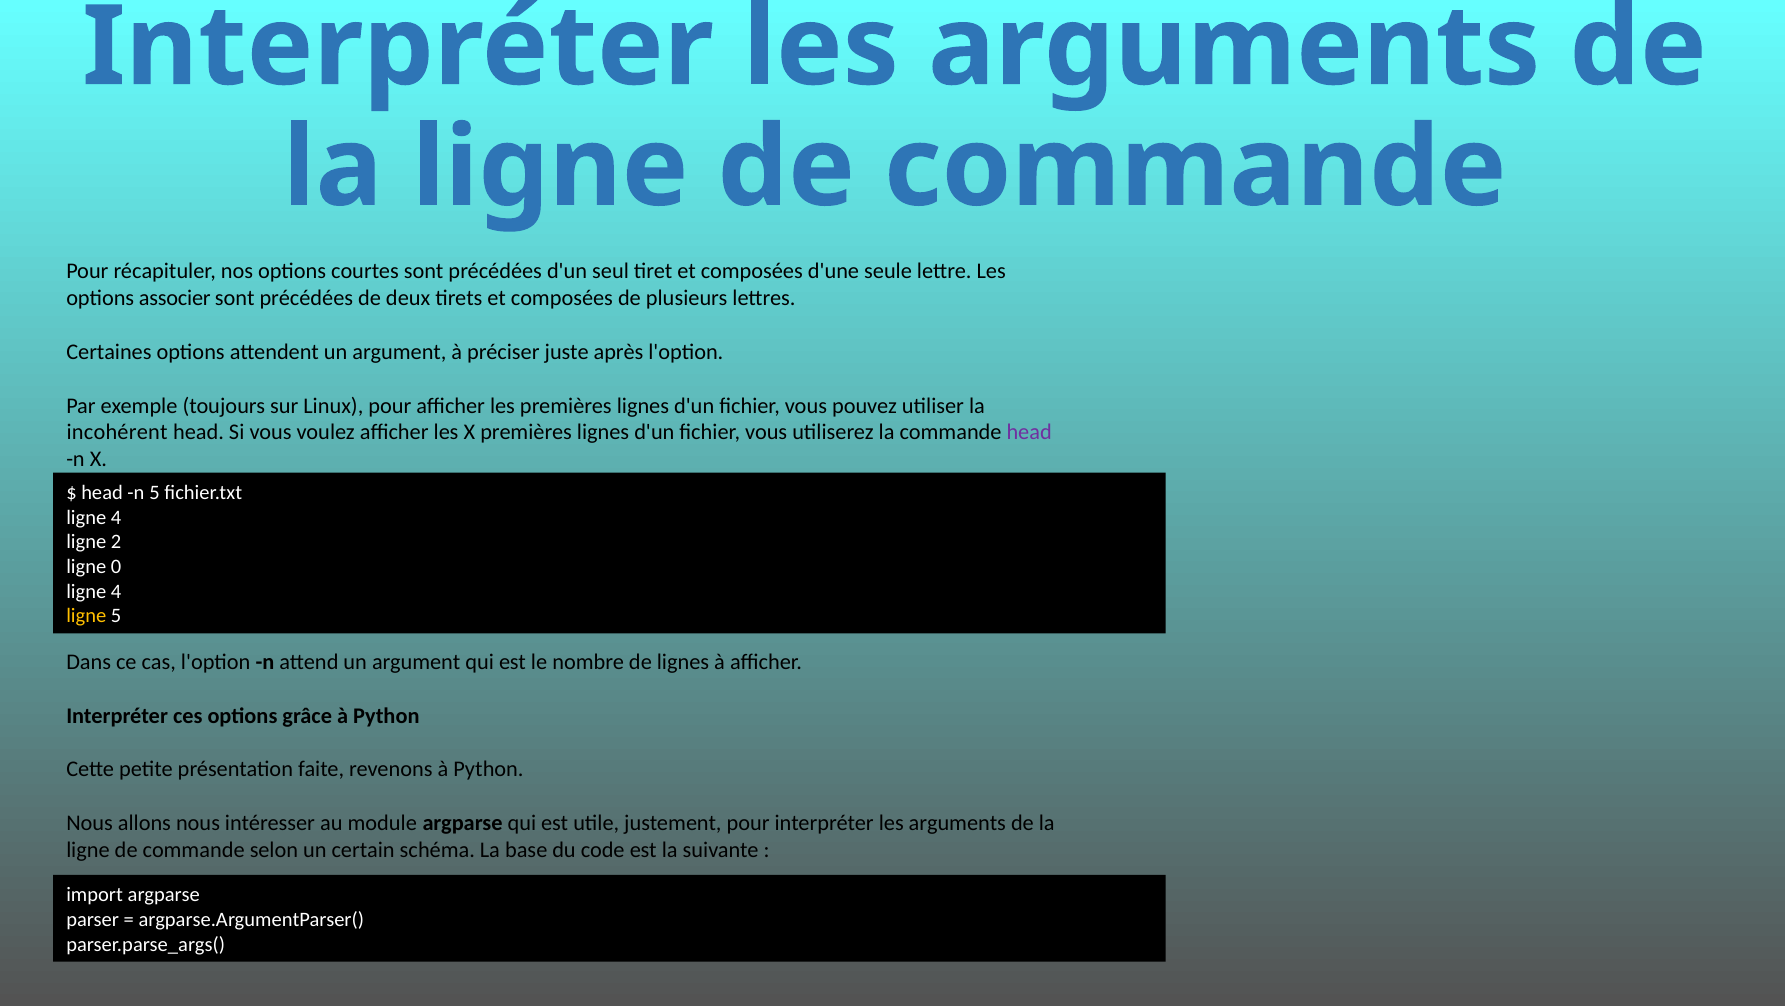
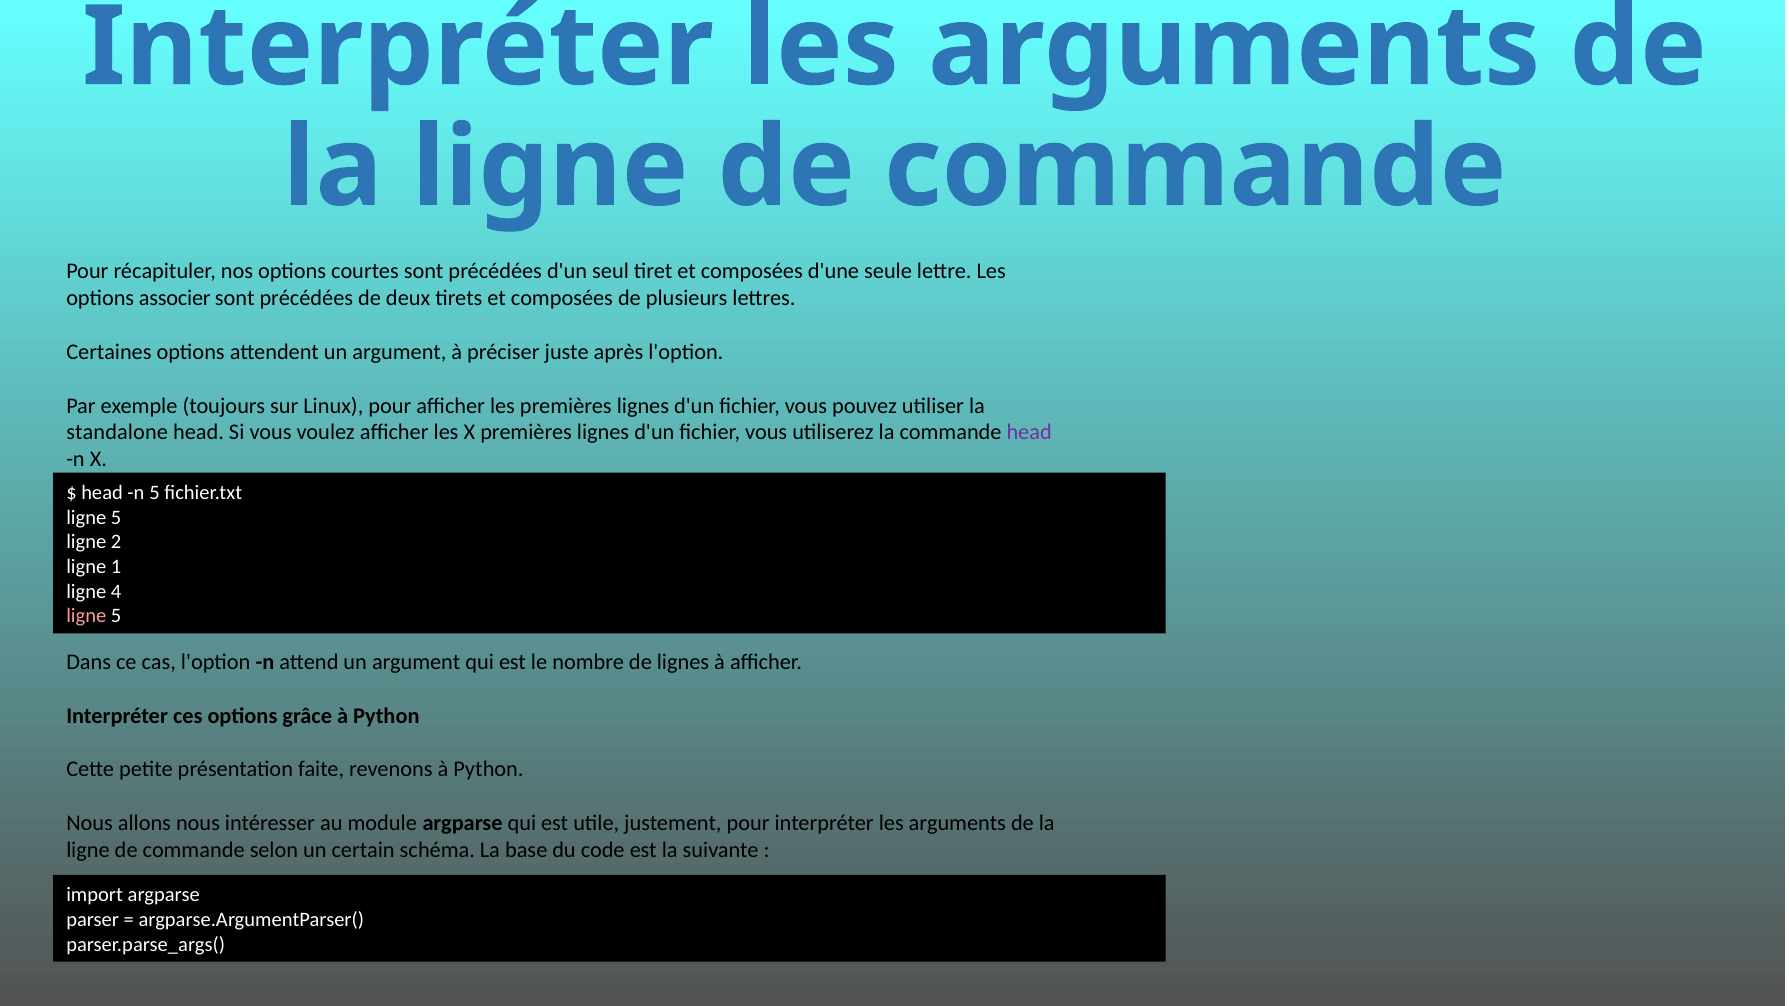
incohérent: incohérent -> standalone (117, 433)
4: 4 -> 5 (116, 518)
0: 0 -> 1 (116, 567)
ligne colour: yellow -> pink (86, 616)
